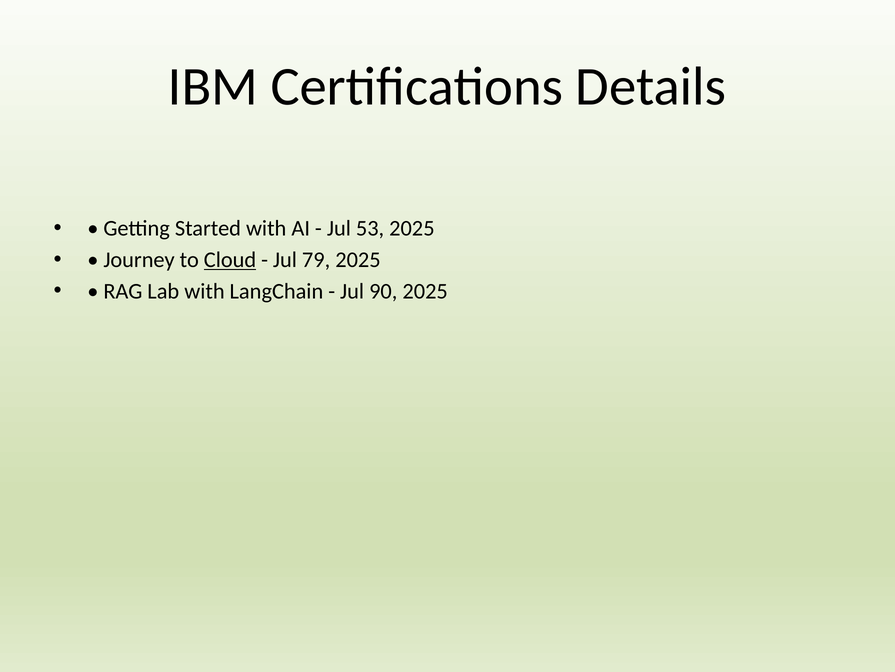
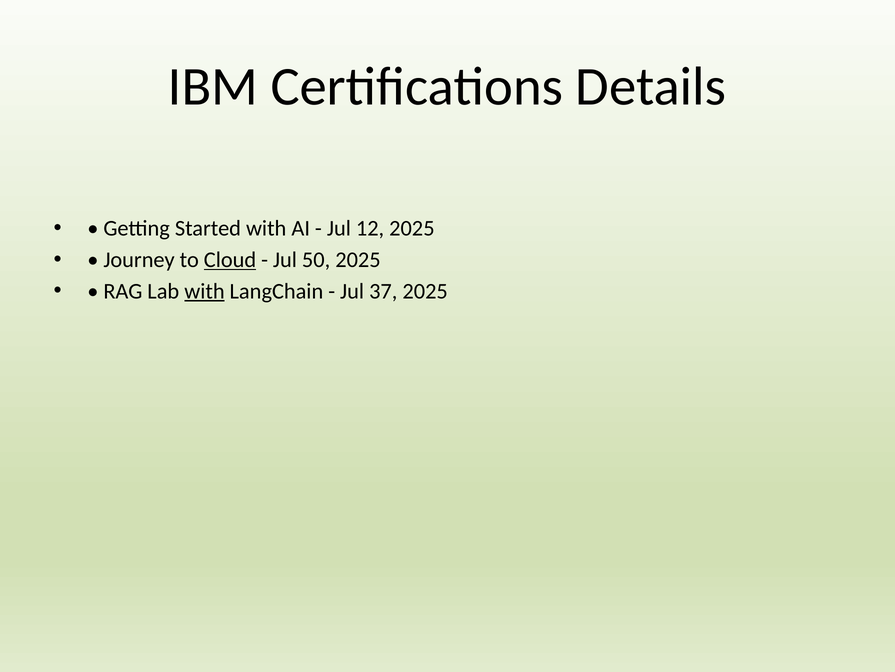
53: 53 -> 12 (370, 228)
79: 79 -> 50 (316, 260)
with underline: none -> present (205, 291)
90: 90 -> 37 (383, 291)
